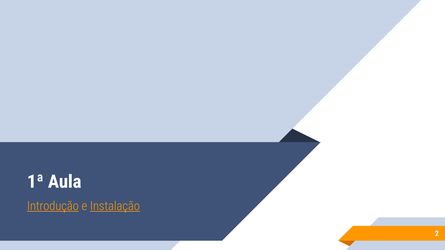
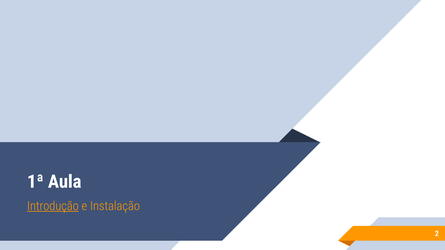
Instalação underline: present -> none (115, 206)
